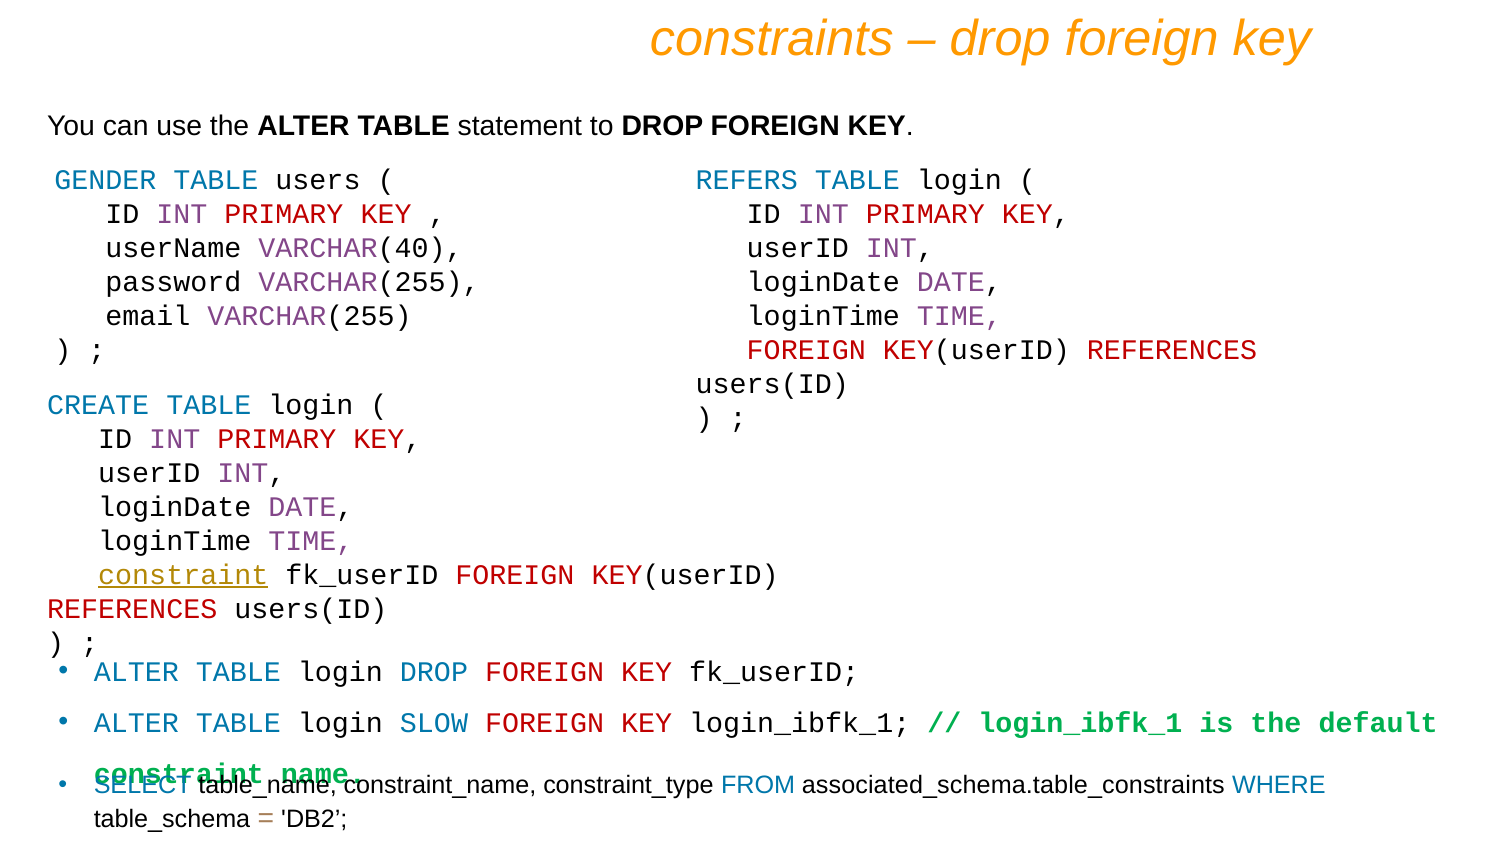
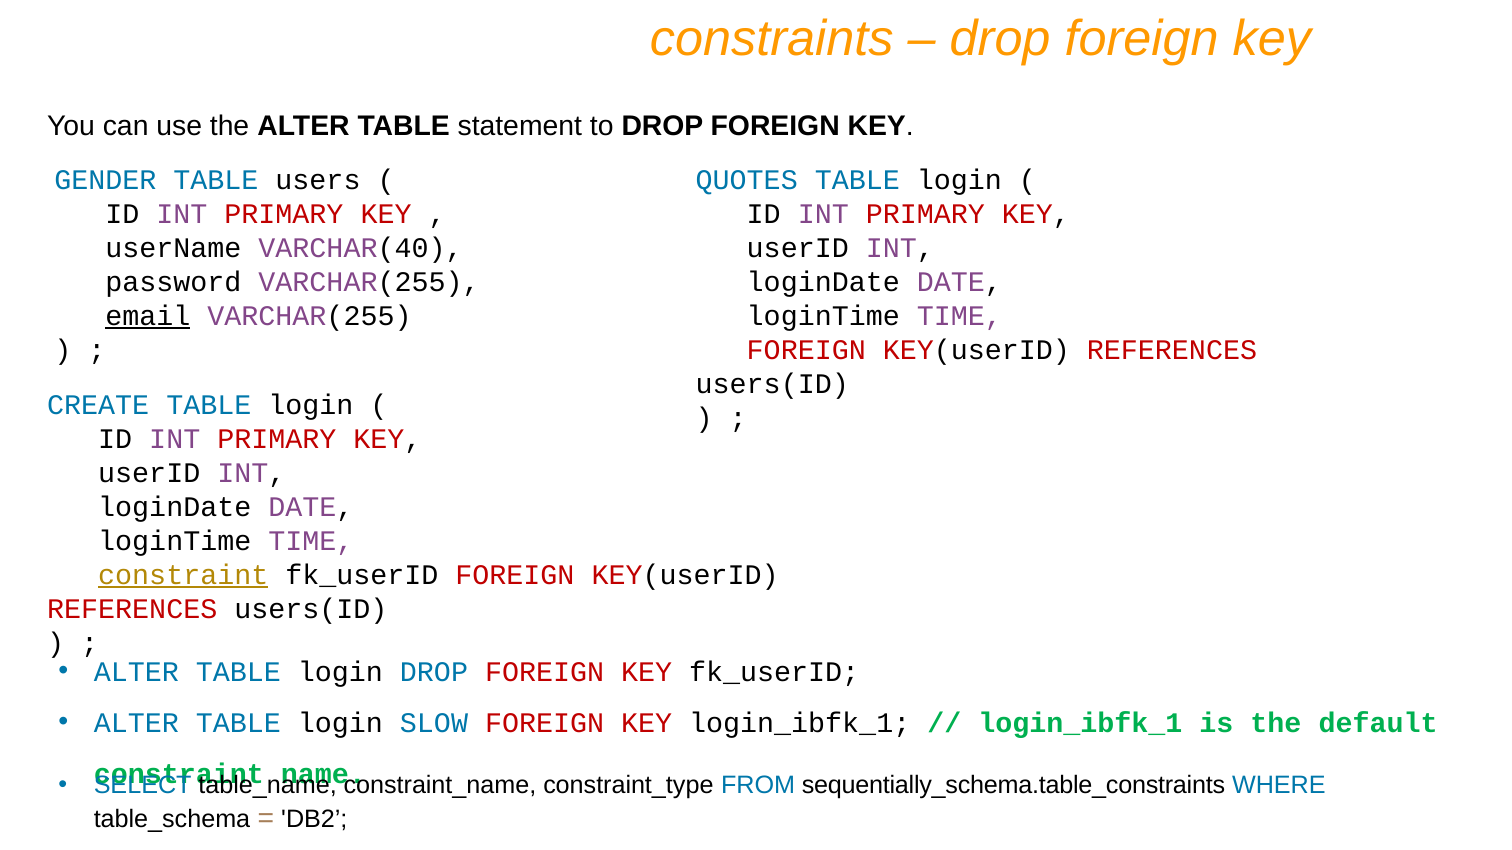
REFERS: REFERS -> QUOTES (747, 180)
email underline: none -> present (148, 316)
associated_schema.table_constraints: associated_schema.table_constraints -> sequentially_schema.table_constraints (1013, 786)
